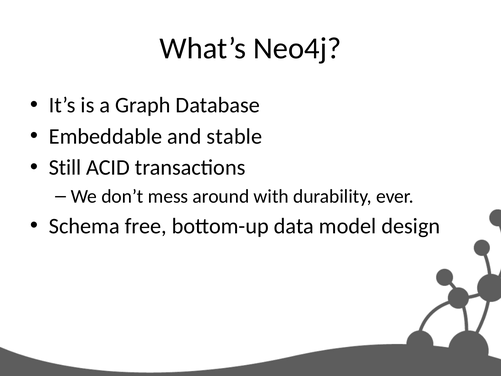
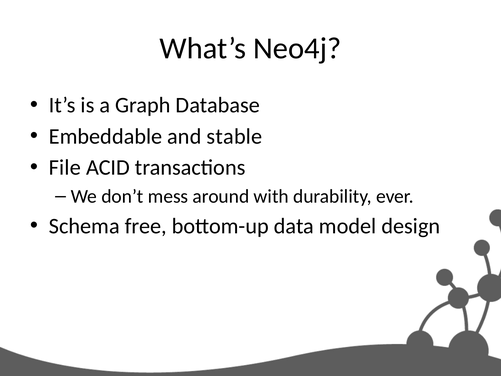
Still: Still -> File (65, 168)
